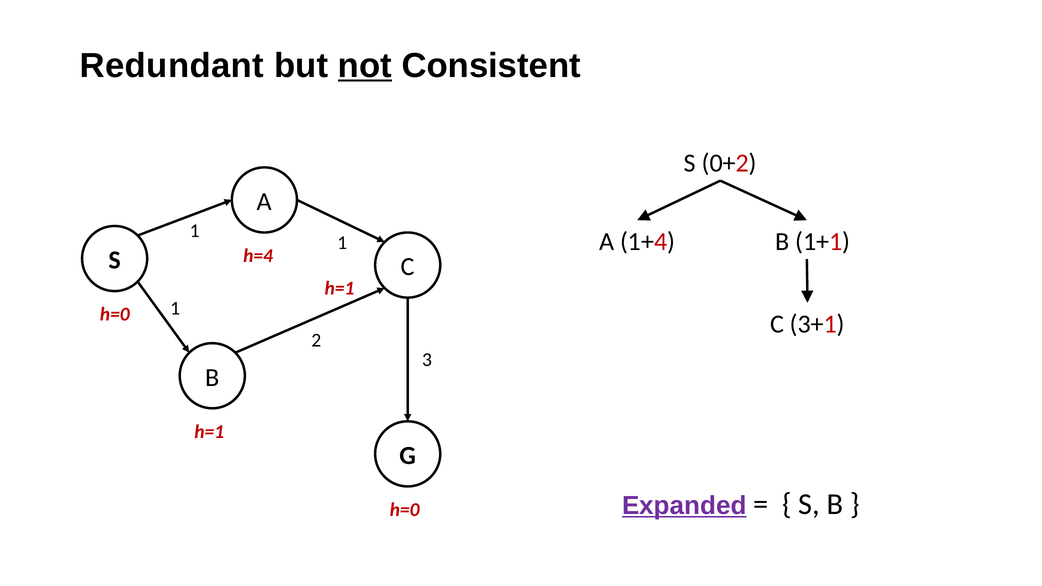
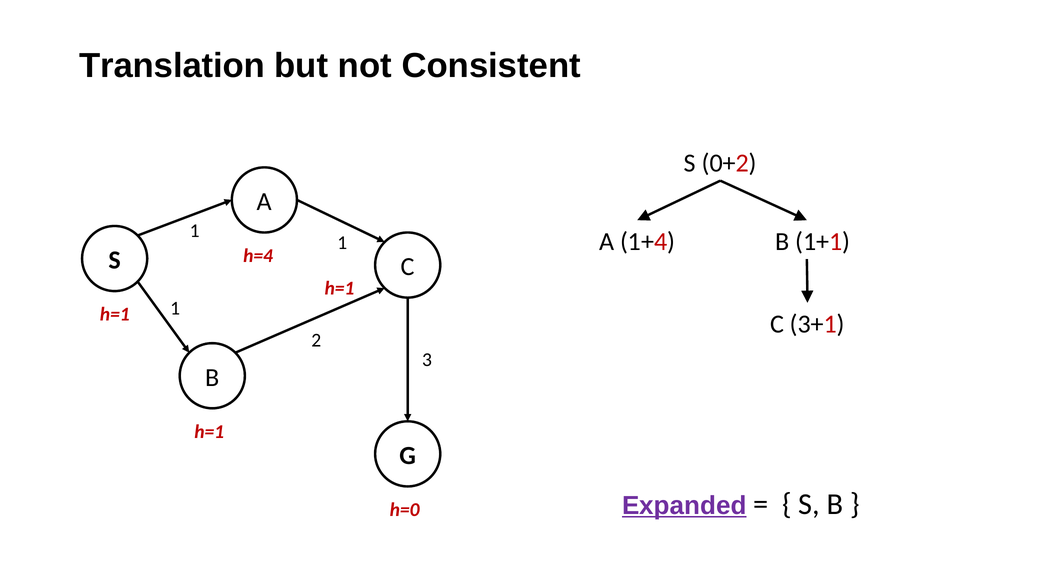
Redundant: Redundant -> Translation (172, 66)
not underline: present -> none (365, 66)
h=0: h=0 -> h=1 (115, 315)
